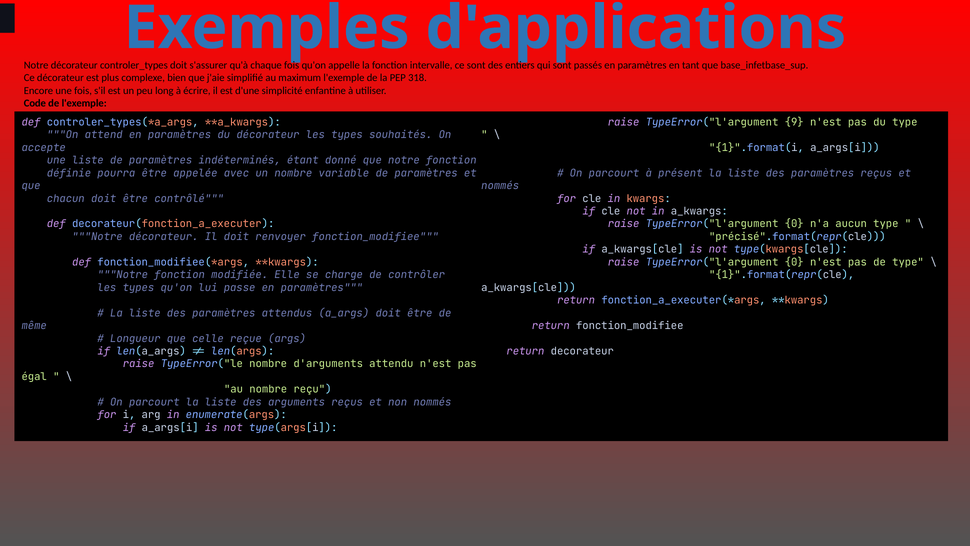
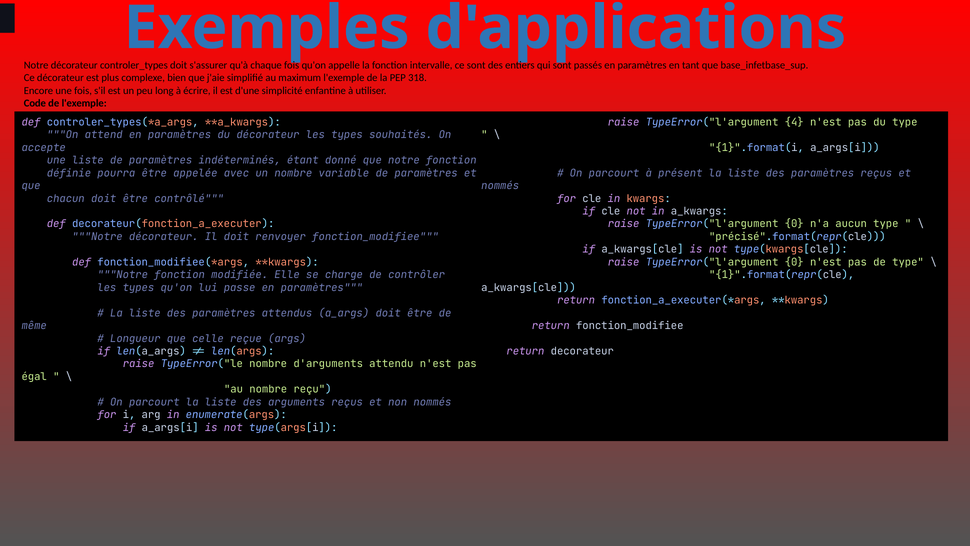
9: 9 -> 4 (794, 122)
